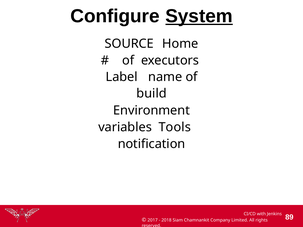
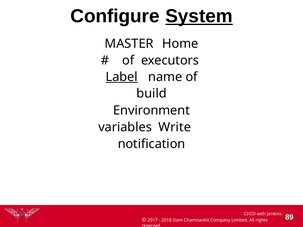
SOURCE: SOURCE -> MASTER (129, 44)
Label underline: none -> present (122, 77)
Tools: Tools -> Write (175, 127)
